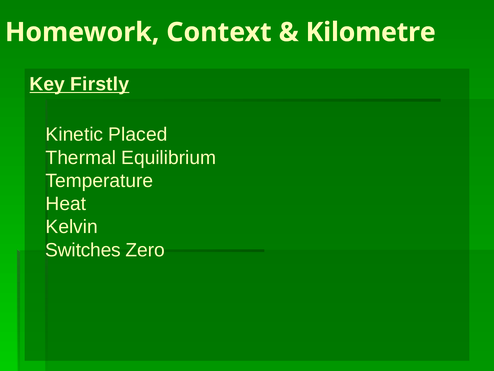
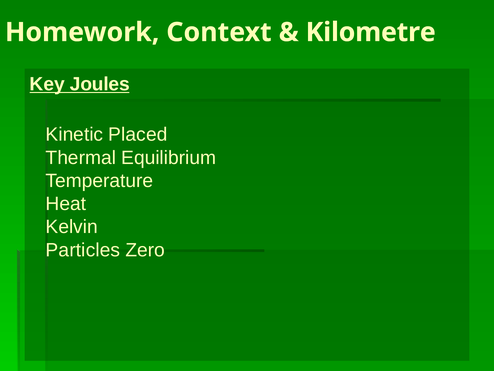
Firstly: Firstly -> Joules (100, 84)
Switches: Switches -> Particles (83, 250)
